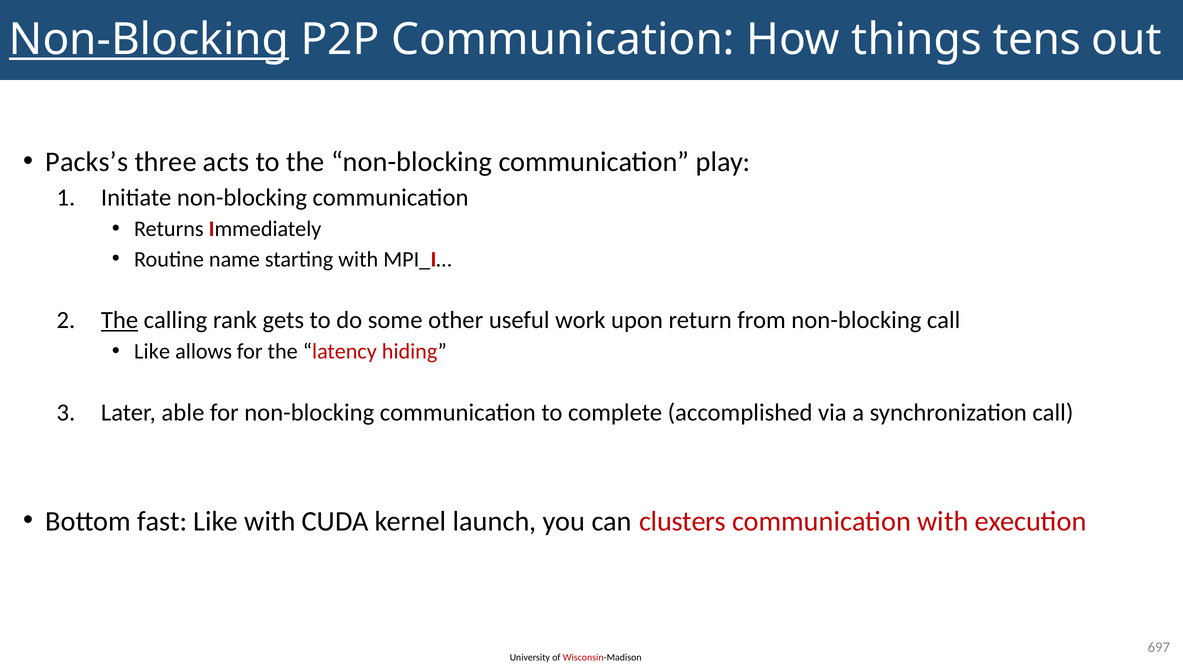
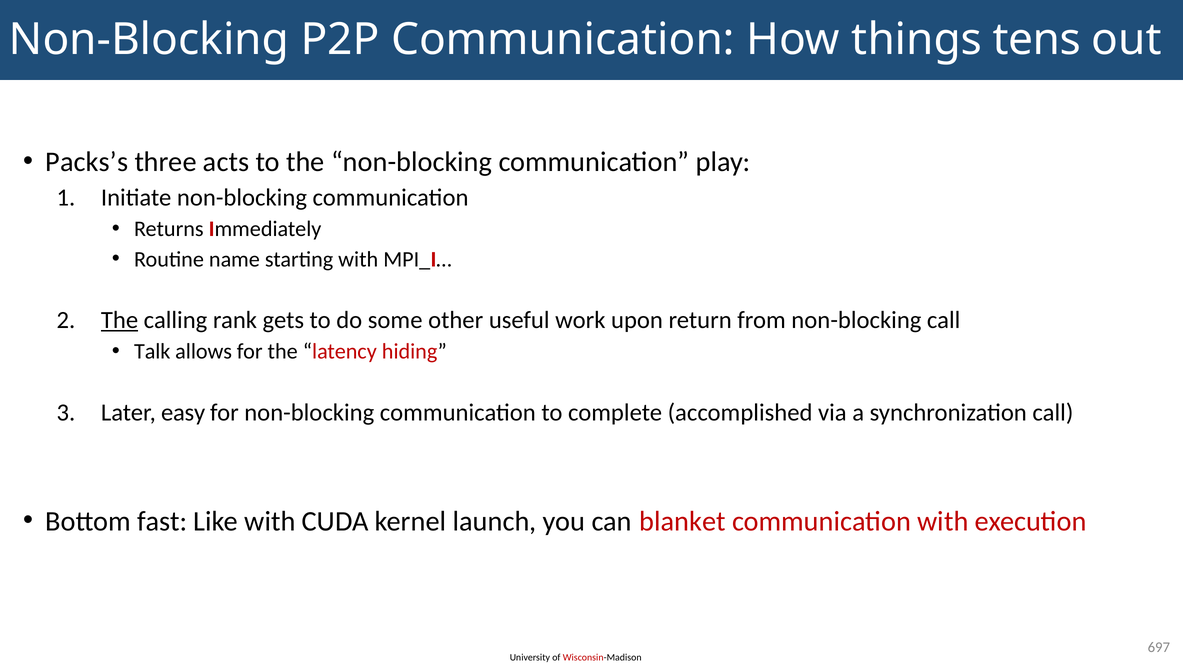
Non-Blocking underline: present -> none (149, 40)
Like: Like -> Talk (152, 351)
able: able -> easy (183, 412)
clusters: clusters -> blanket (682, 521)
